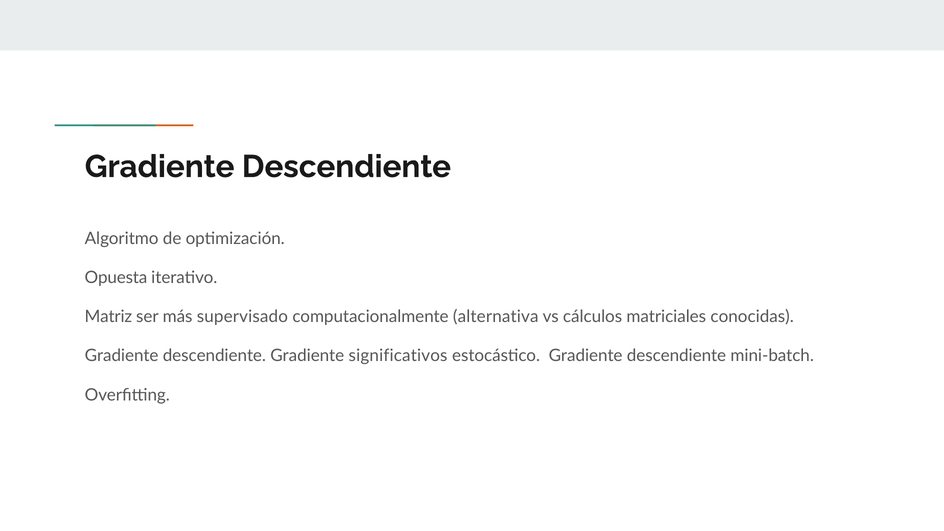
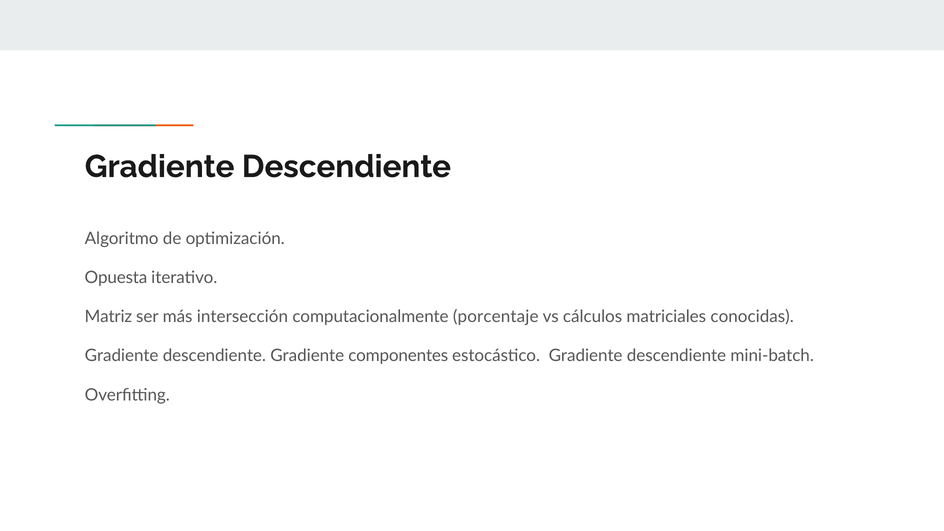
supervisado: supervisado -> intersección (242, 317)
alternativa: alternativa -> porcentaje (496, 317)
significativos: significativos -> componentes (398, 356)
